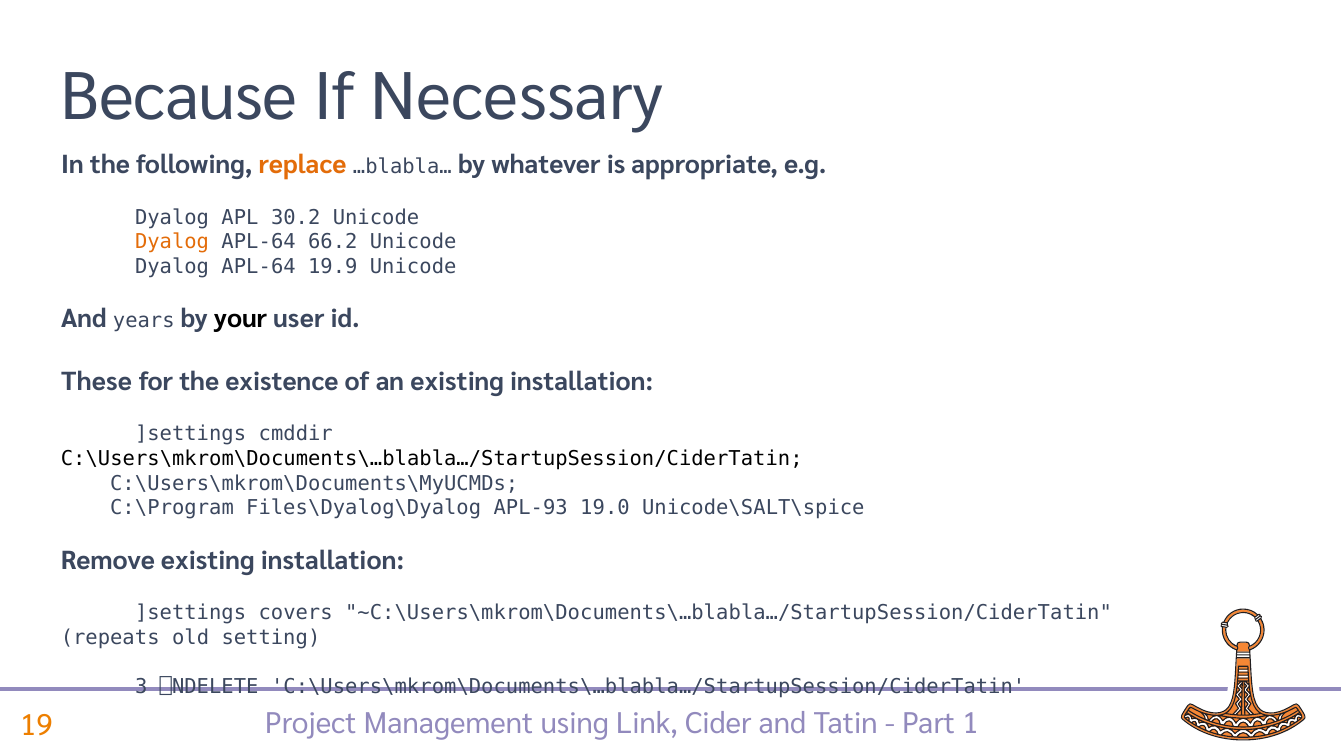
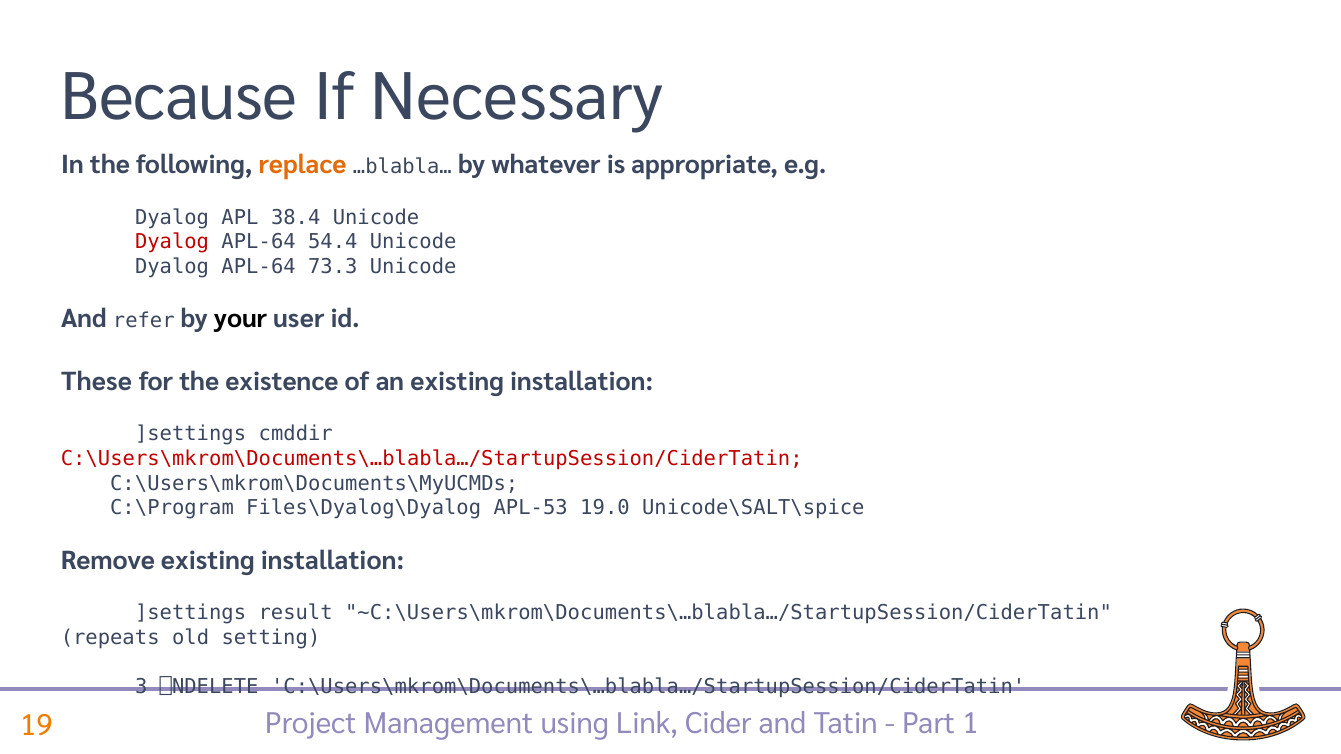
30.2: 30.2 -> 38.4 (296, 217)
Dyalog colour: orange -> red (172, 242)
66.2: 66.2 -> 54.4 (333, 242)
19.9: 19.9 -> 73.3 (333, 267)
years: years -> refer (144, 321)
C:\Users\mkrom\Documents\…blabla…/StartupSession/CiderTatin colour: black -> red (432, 459)
APL-93: APL-93 -> APL-53 (531, 508)
covers: covers -> result (296, 613)
